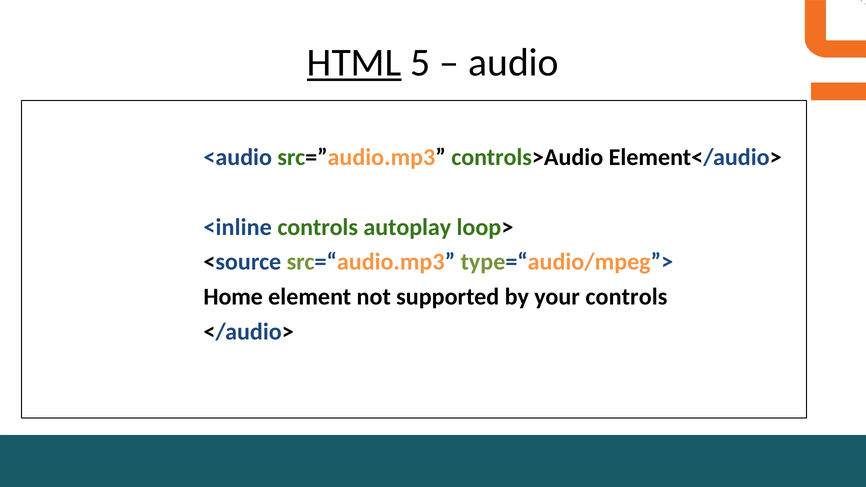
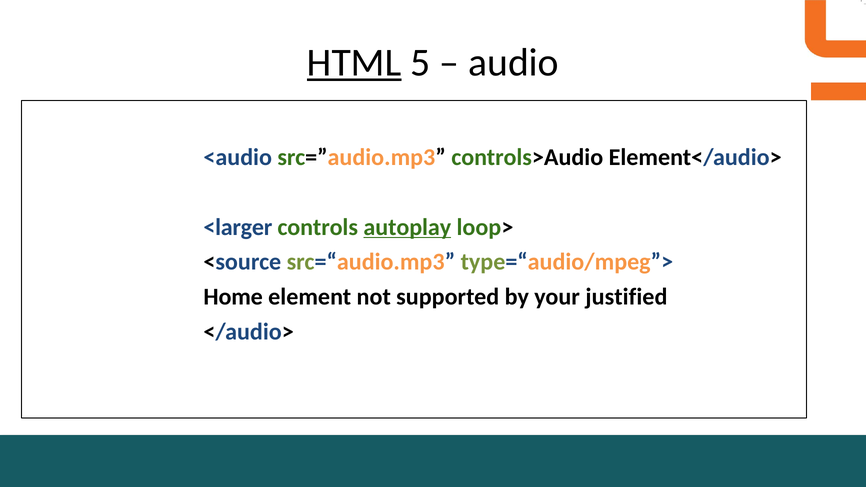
<inline: <inline -> <larger (238, 227)
autoplay underline: none -> present (407, 227)
your controls: controls -> justified (626, 297)
